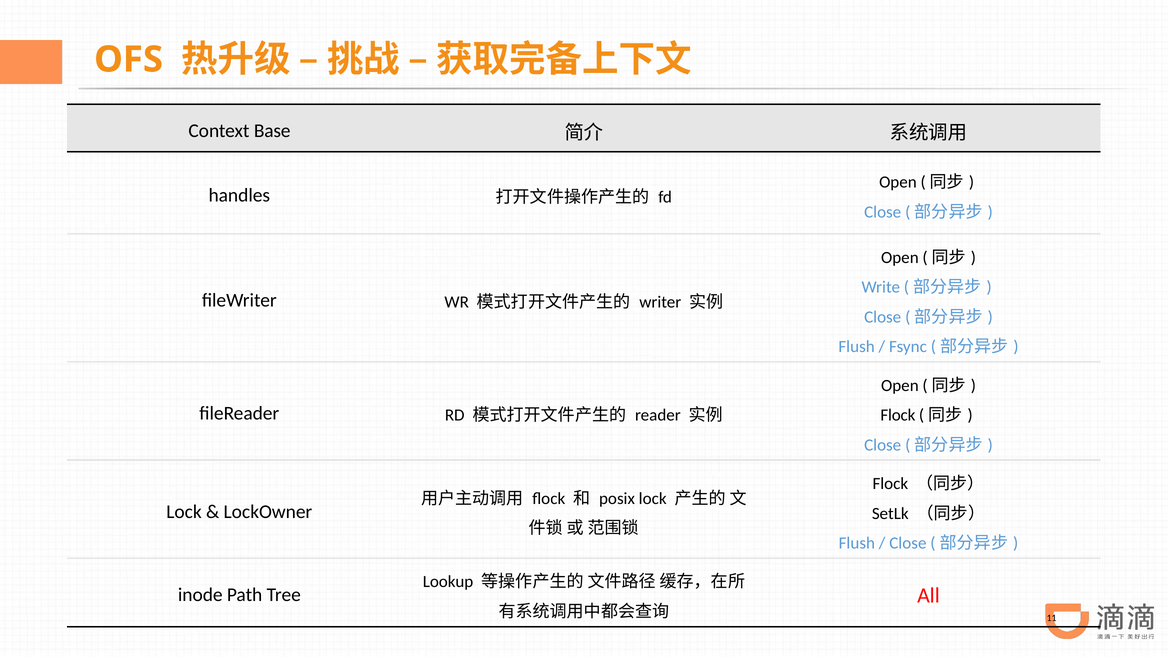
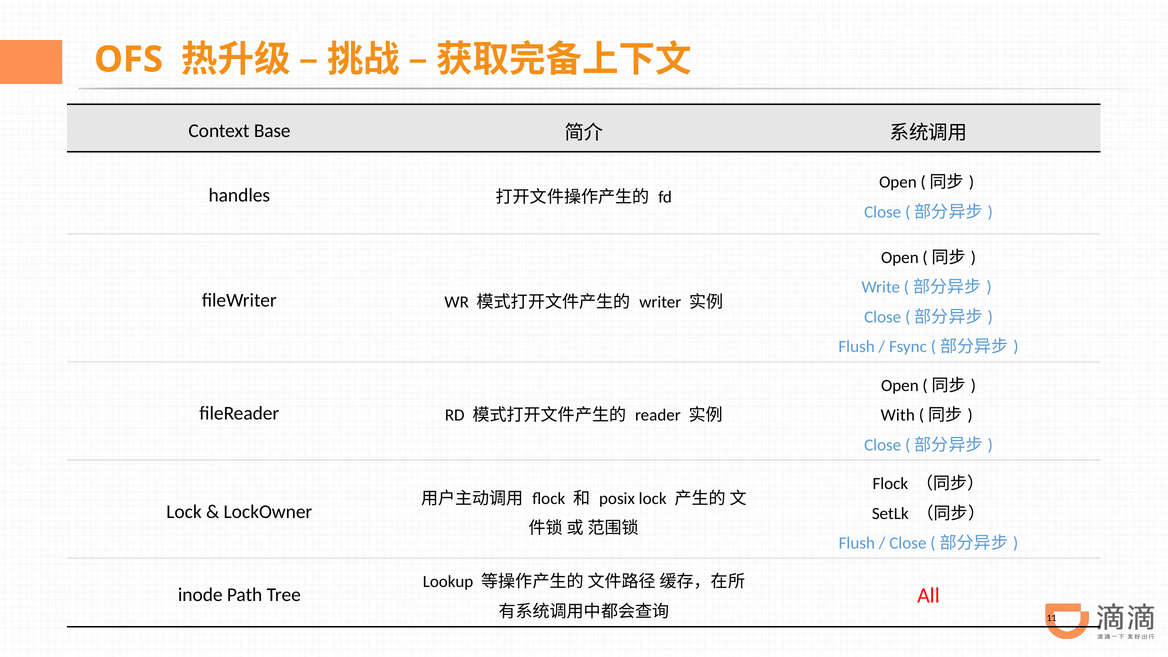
Flock: Flock -> With (898, 415)
